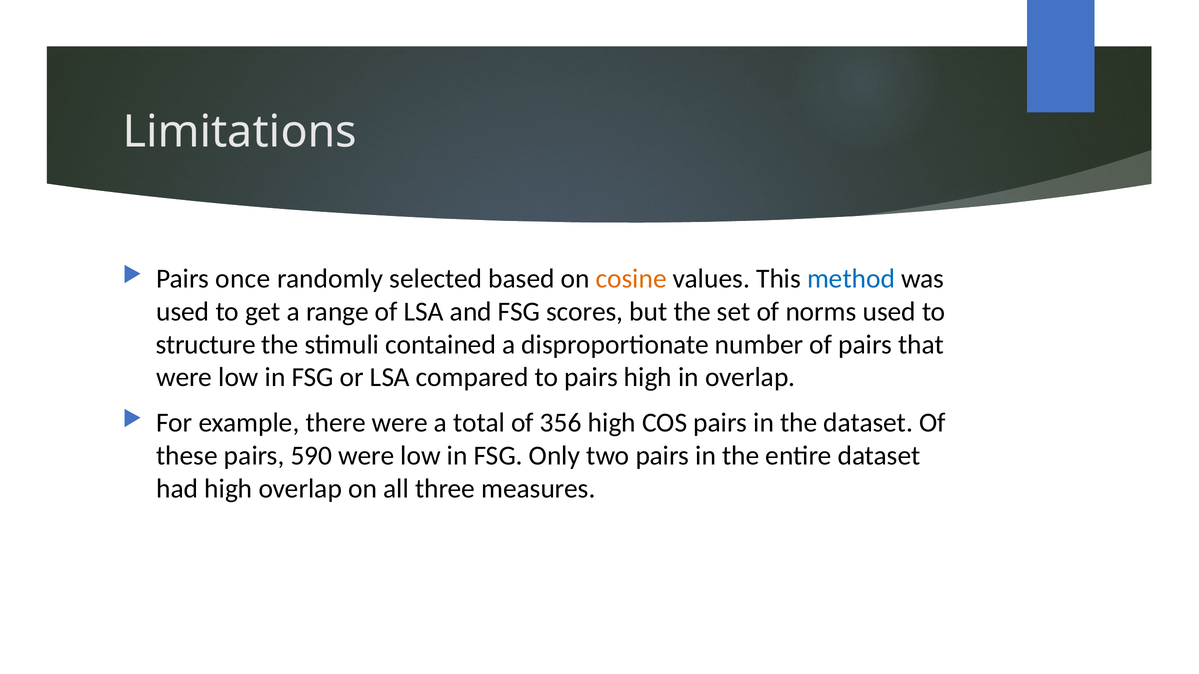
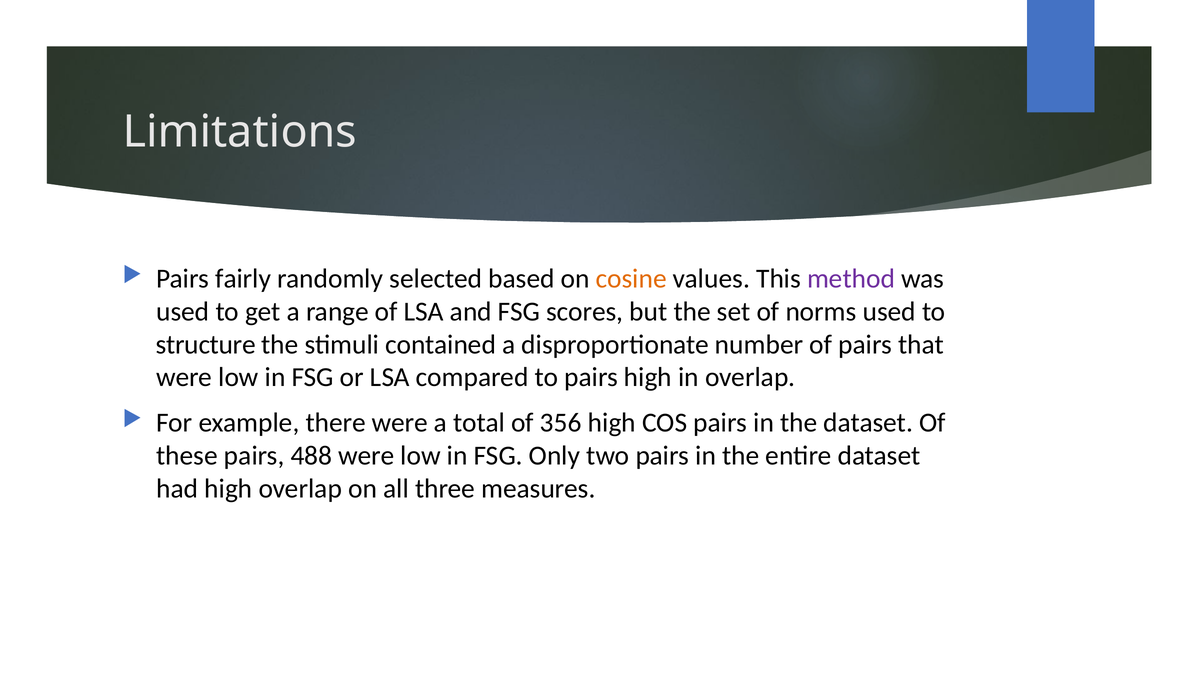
once: once -> fairly (243, 279)
method colour: blue -> purple (851, 279)
590: 590 -> 488 (311, 456)
